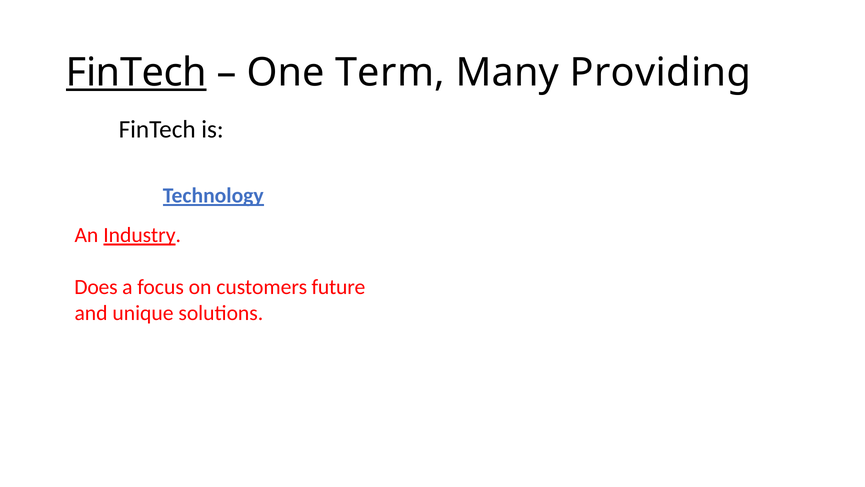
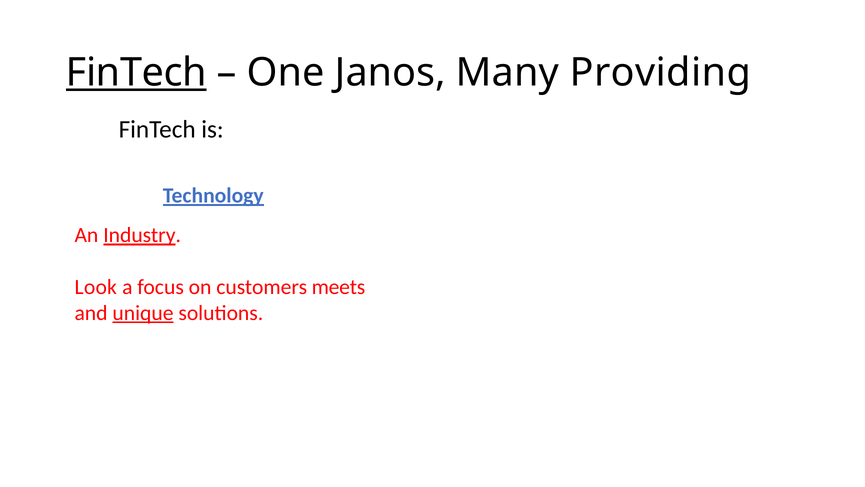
Term: Term -> Janos (390, 73)
Does: Does -> Look (96, 287)
future: future -> meets (338, 287)
unique underline: none -> present (143, 313)
